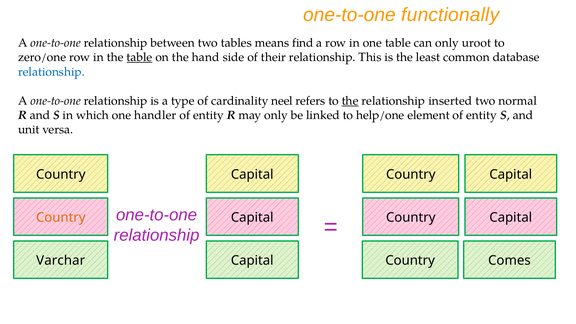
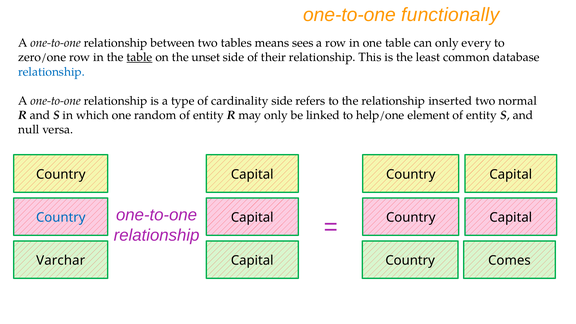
find: find -> sees (303, 43)
uroot: uroot -> every (476, 43)
hand: hand -> unset (206, 57)
cardinality neel: neel -> side (282, 101)
the underline: present -> none (350, 101)
handler: handler -> random (155, 115)
unit: unit -> null (29, 130)
Country colour: orange -> blue (61, 218)
